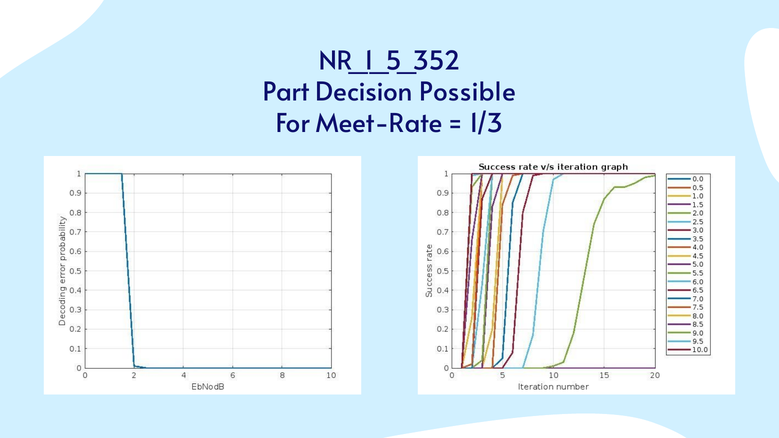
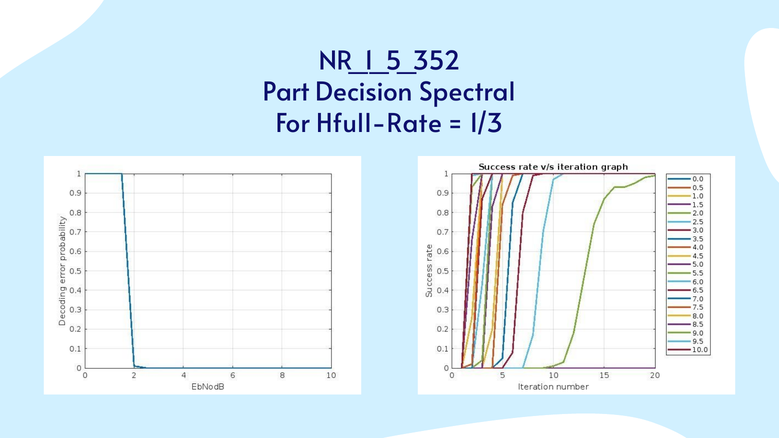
Possible: Possible -> Spectral (468, 92)
Meet-Rate: Meet-Rate -> Hfull-Rate (379, 124)
